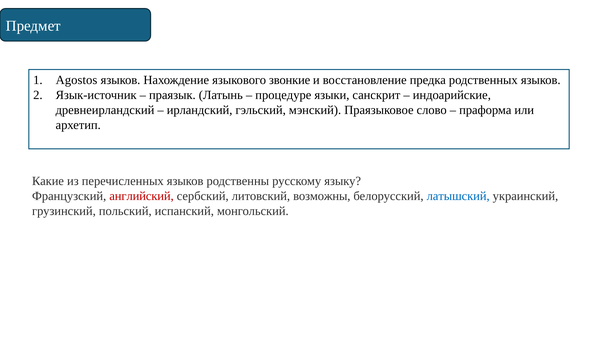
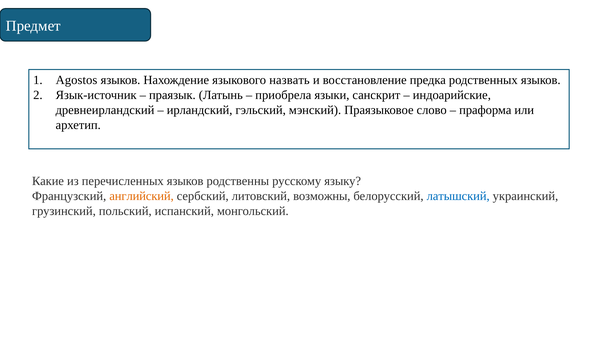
звонкие: звонкие -> назвать (289, 80)
процедуре: процедуре -> приобрела (283, 95)
английский colour: red -> orange (142, 196)
